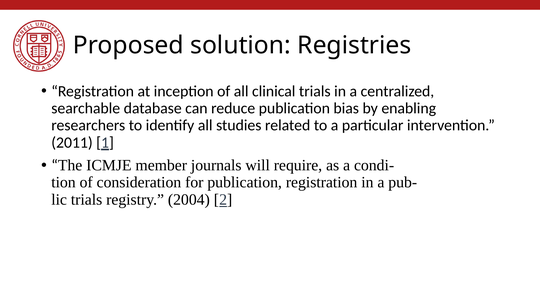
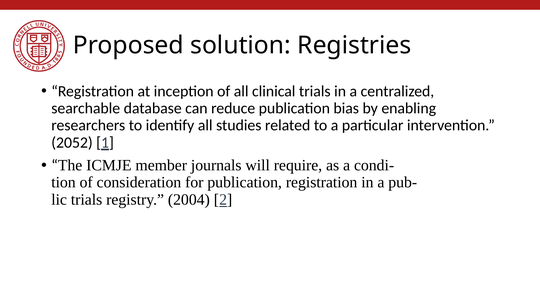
2011: 2011 -> 2052 (72, 143)
